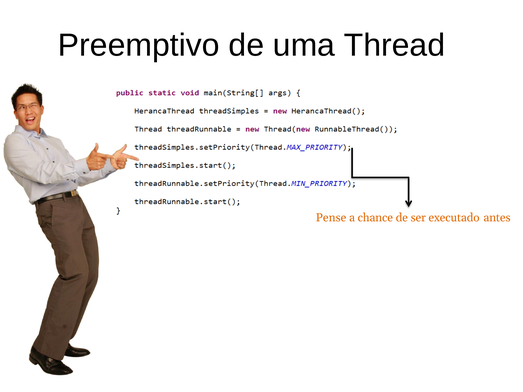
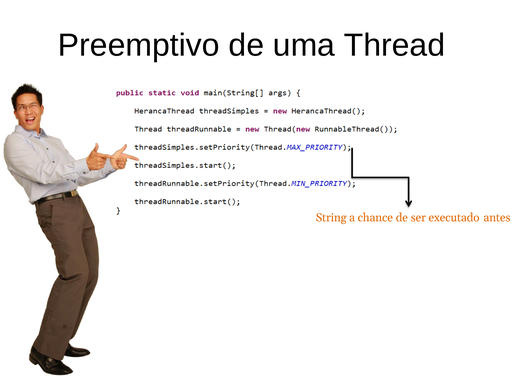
Pense: Pense -> String (331, 218)
